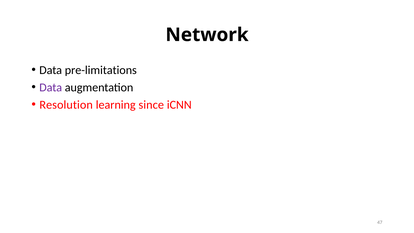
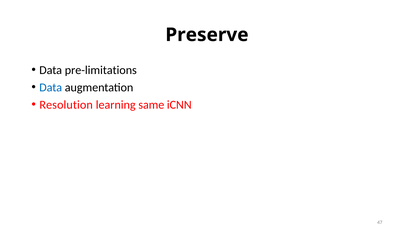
Network: Network -> Preserve (207, 35)
Data colour: purple -> blue (51, 87)
since: since -> same (151, 105)
